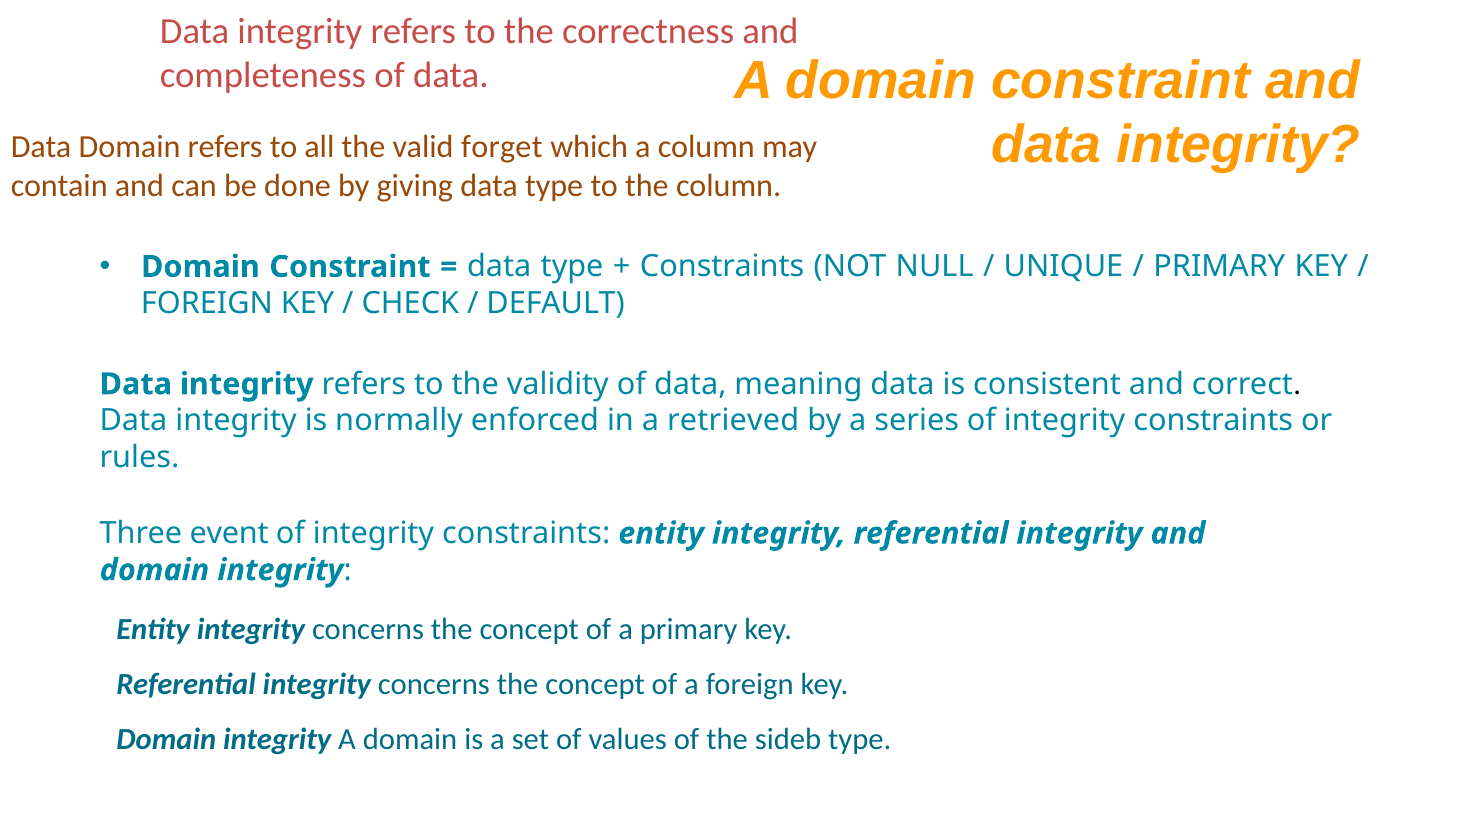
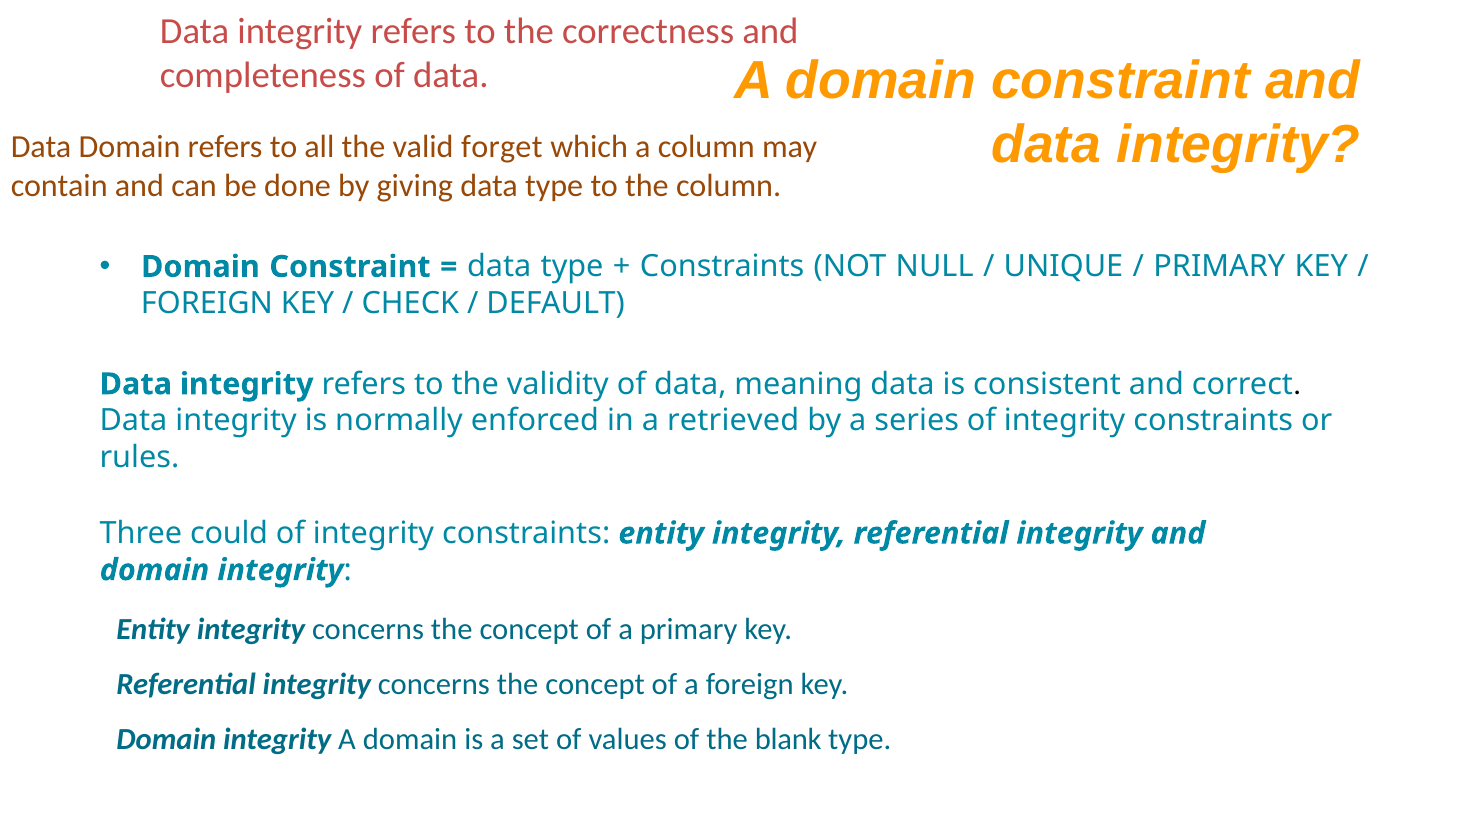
event: event -> could (229, 534)
sideb: sideb -> blank (788, 740)
